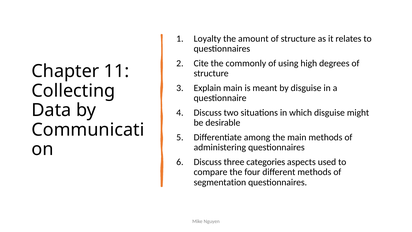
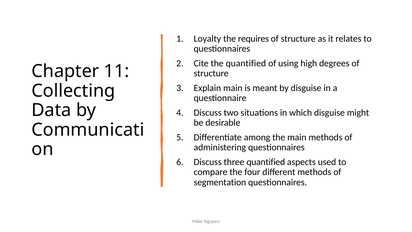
amount: amount -> requires (253, 39)
the commonly: commonly -> quantified (246, 63)
three categories: categories -> quantified (266, 162)
